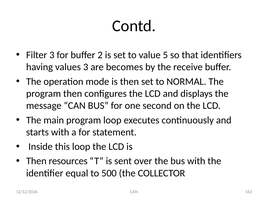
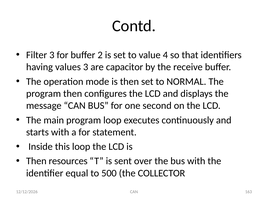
5: 5 -> 4 (165, 55)
becomes: becomes -> capacitor (125, 67)
